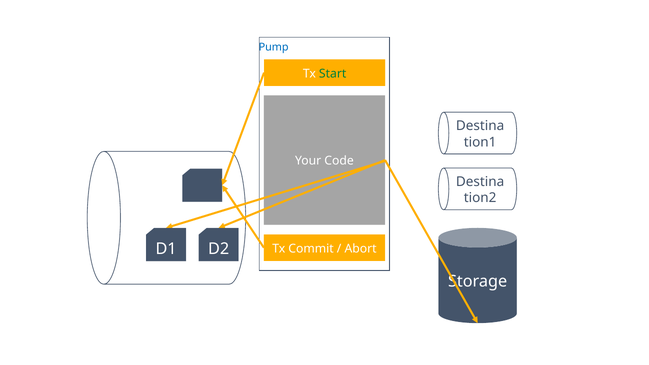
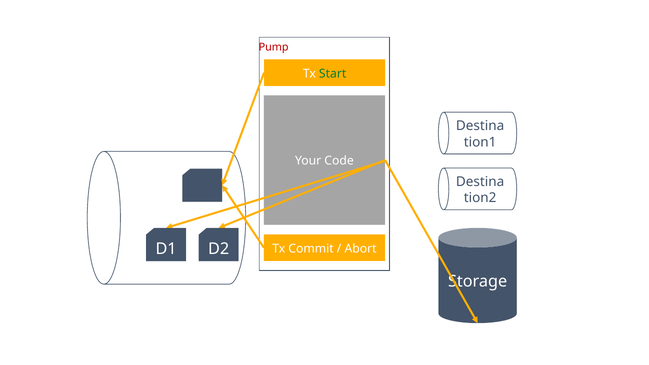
Pump colour: blue -> red (274, 47)
